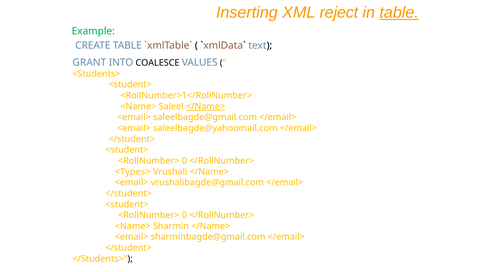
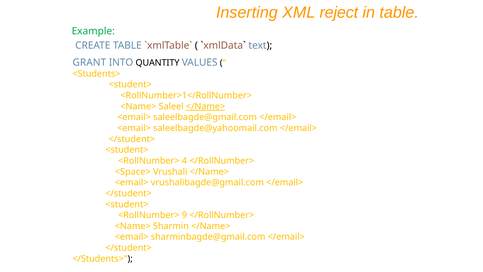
table underline: present -> none (399, 13)
COALESCE: COALESCE -> QUANTITY (158, 63)
0: 0 -> 4 (184, 161)
<Types>: <Types> -> <Space> (133, 172)
0: 0 -> 9 (184, 215)
